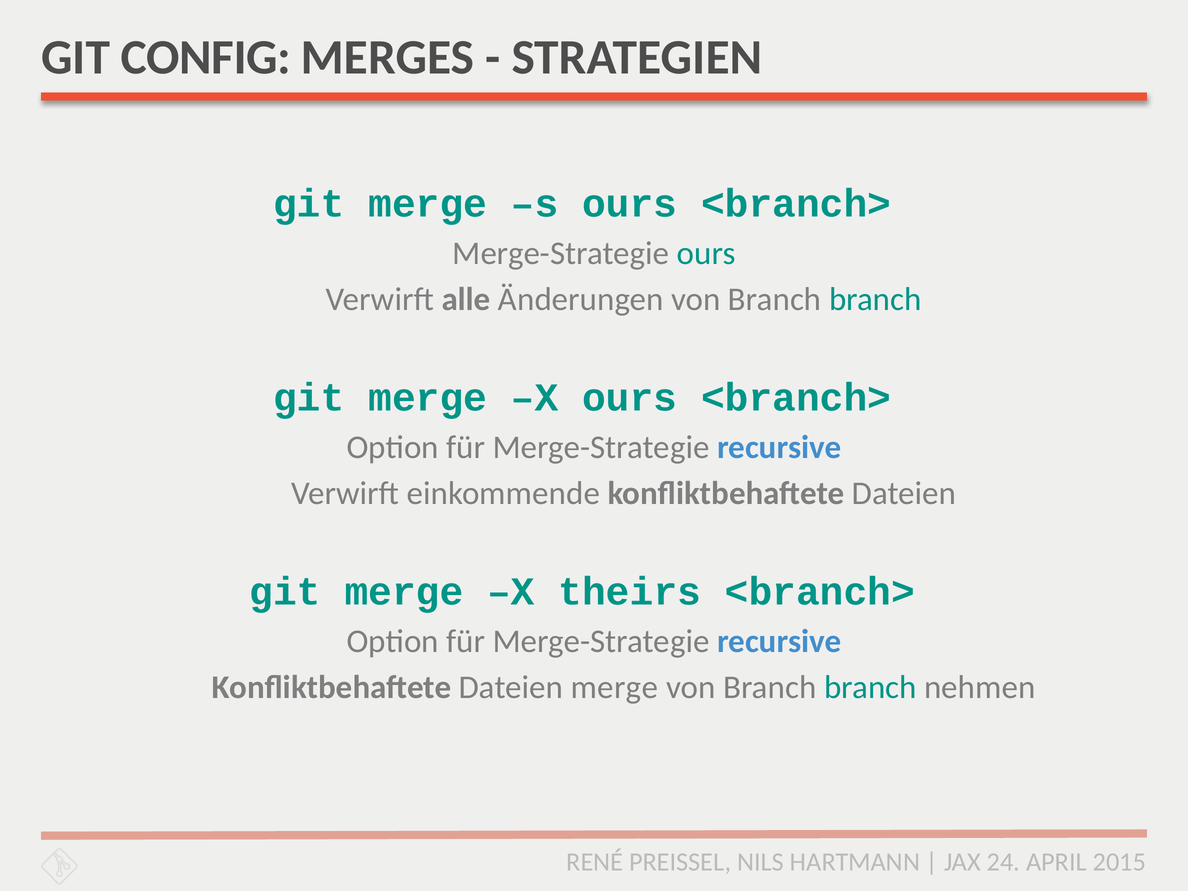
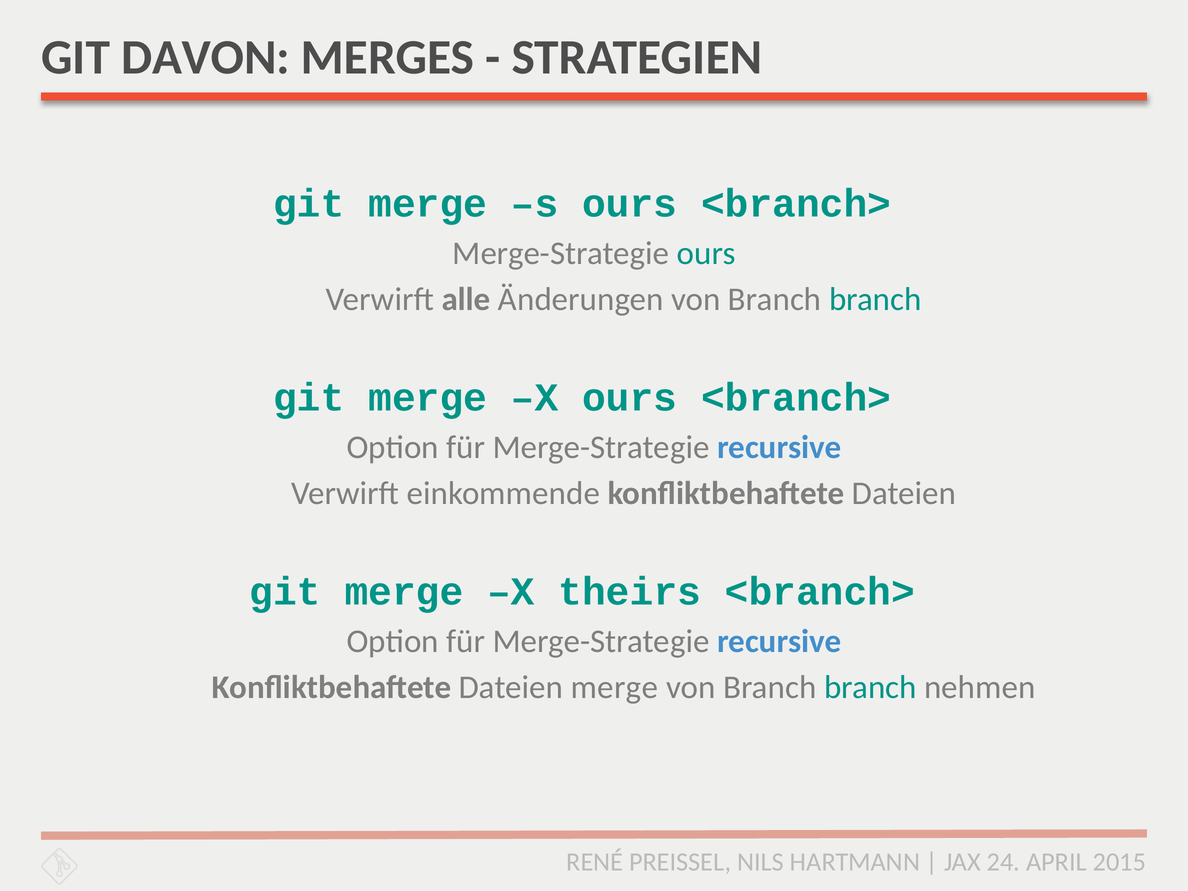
CONFIG: CONFIG -> DAVON (206, 57)
